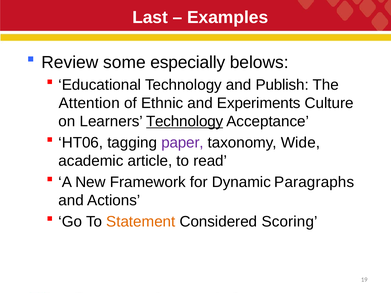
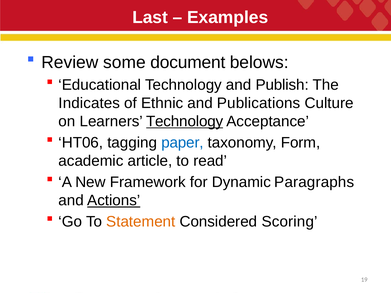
especially: especially -> document (188, 62)
Attention: Attention -> Indicates (89, 103)
Experiments: Experiments -> Publications (259, 103)
paper colour: purple -> blue (182, 143)
Wide: Wide -> Form (301, 143)
Actions underline: none -> present (114, 201)
